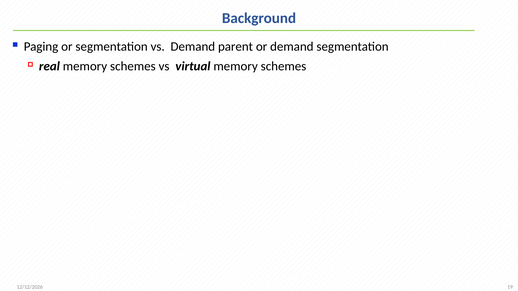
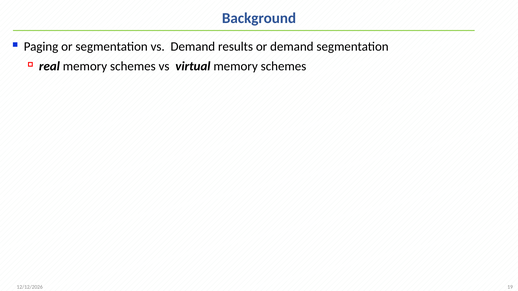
parent: parent -> results (236, 47)
